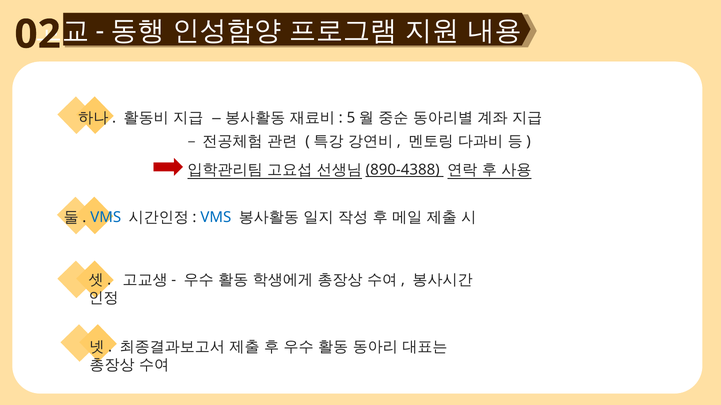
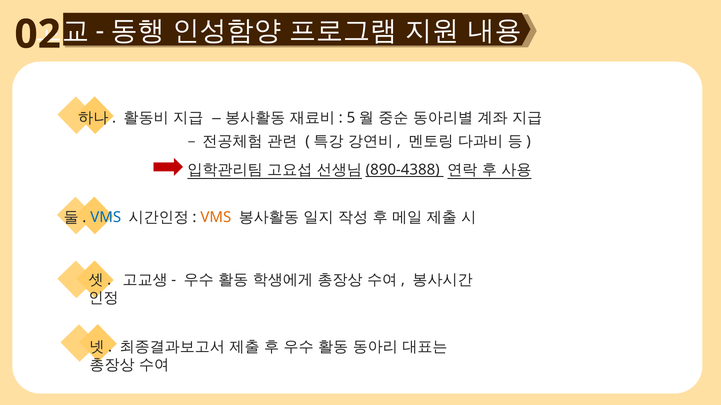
VMS colour: blue -> orange (216, 218)
